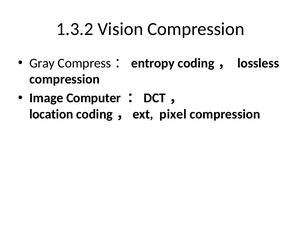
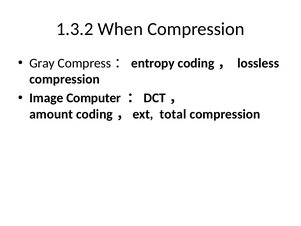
Vision: Vision -> When (120, 29)
location: location -> amount (51, 114)
pixel: pixel -> total (173, 114)
